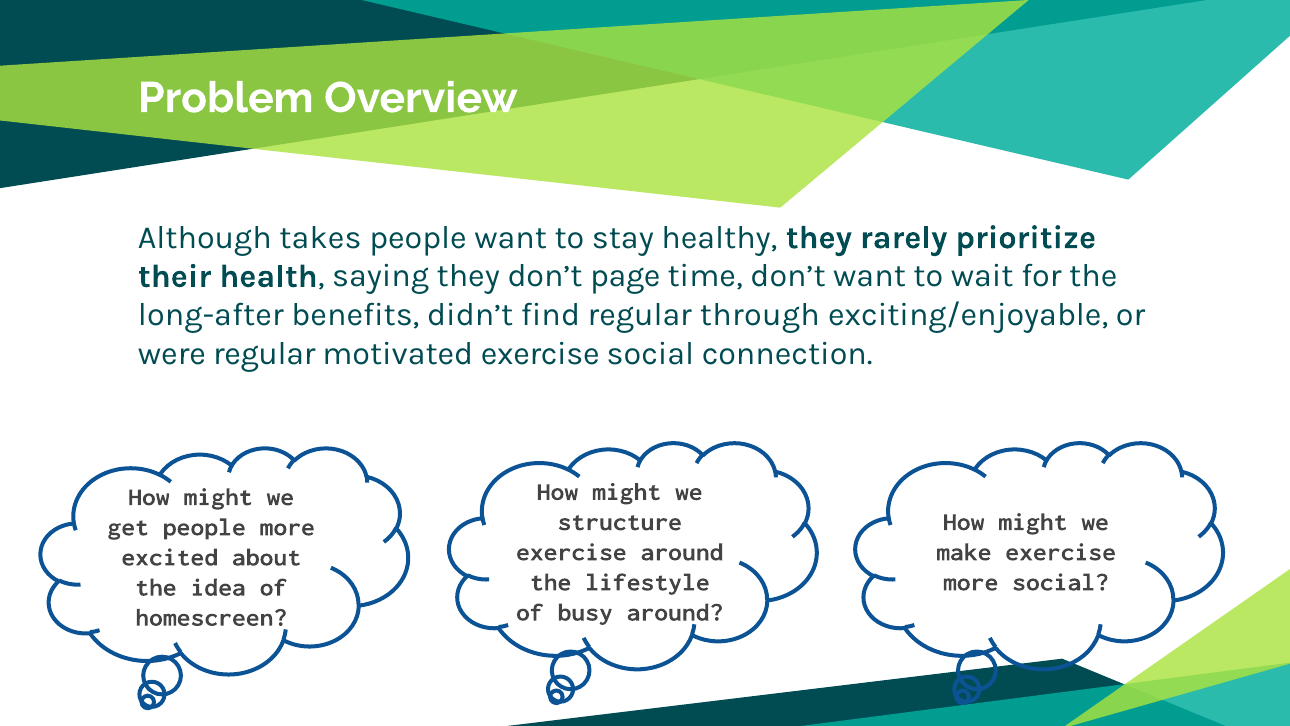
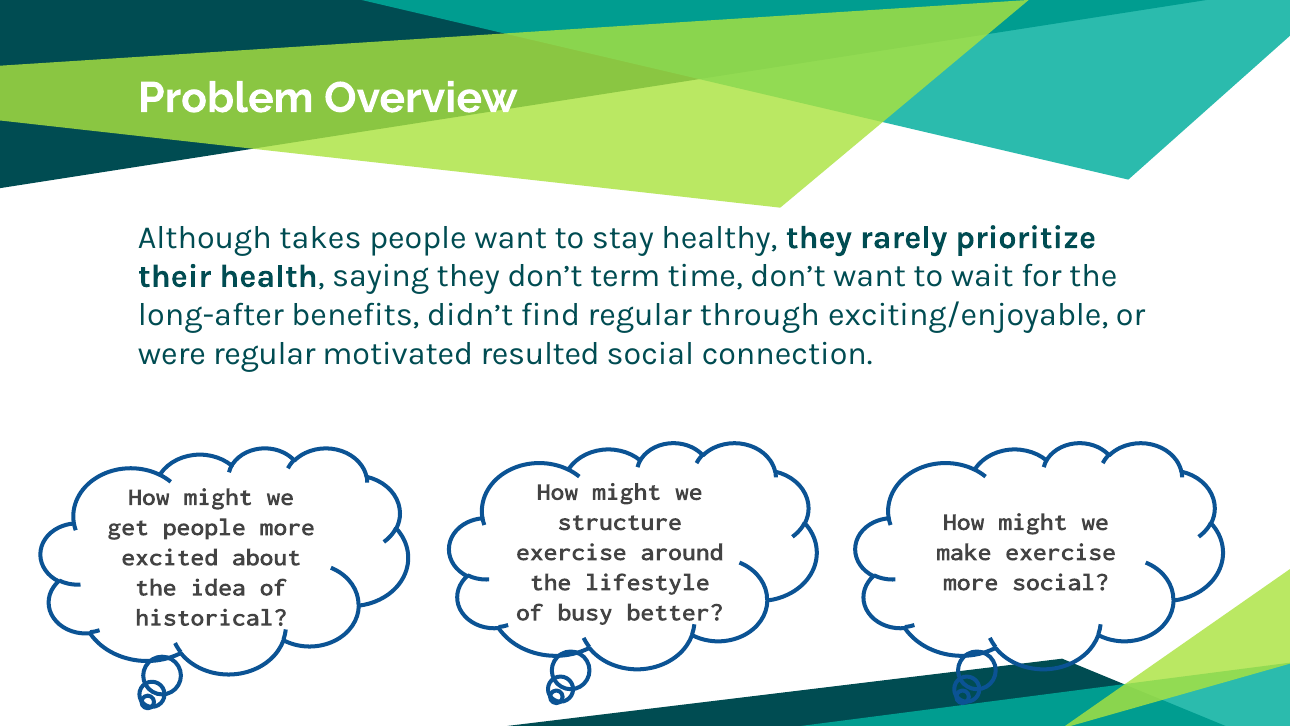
page: page -> term (625, 276)
motivated exercise: exercise -> resulted (540, 353)
busy around: around -> better (675, 612)
homescreen: homescreen -> historical (211, 617)
